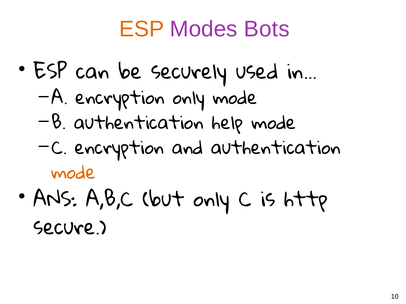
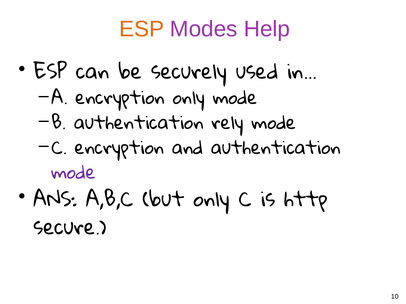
Bots: Bots -> Help (267, 29)
help: help -> rely (228, 123)
mode colour: orange -> purple (73, 173)
